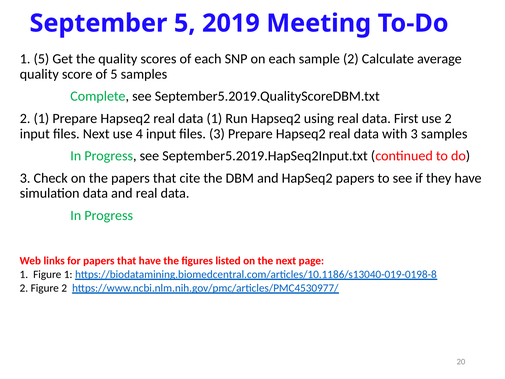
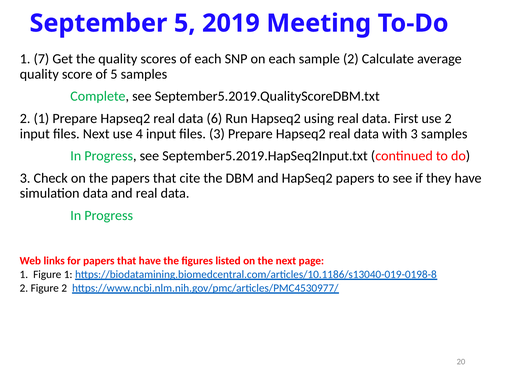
1 5: 5 -> 7 (41, 59)
data 1: 1 -> 6 (214, 118)
